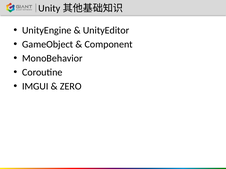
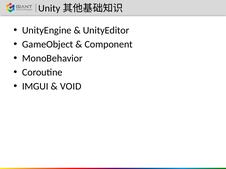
ZERO: ZERO -> VOID (71, 87)
